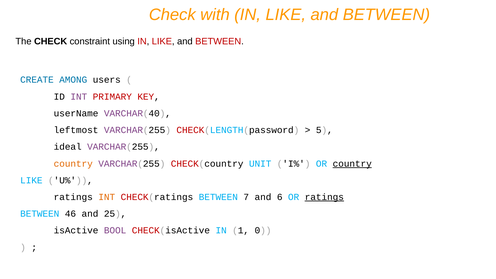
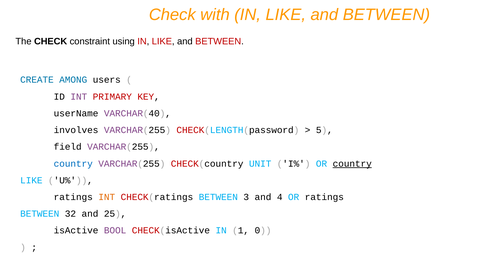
leftmost: leftmost -> involves (76, 130)
ideal: ideal -> field (68, 147)
country colour: orange -> blue (73, 164)
7: 7 -> 3 (246, 197)
6: 6 -> 4 (280, 197)
ratings underline: present -> none (324, 197)
46: 46 -> 32 (70, 214)
